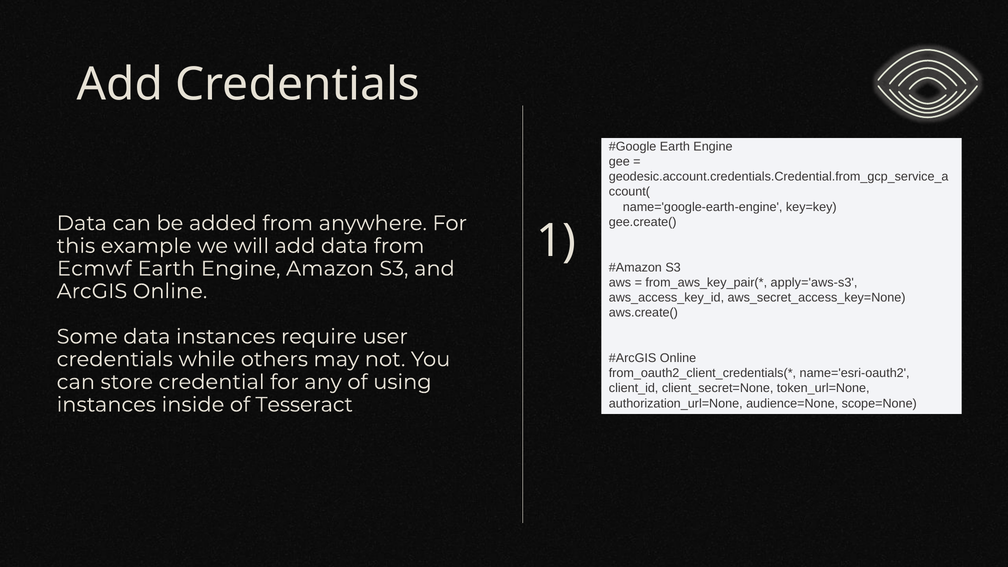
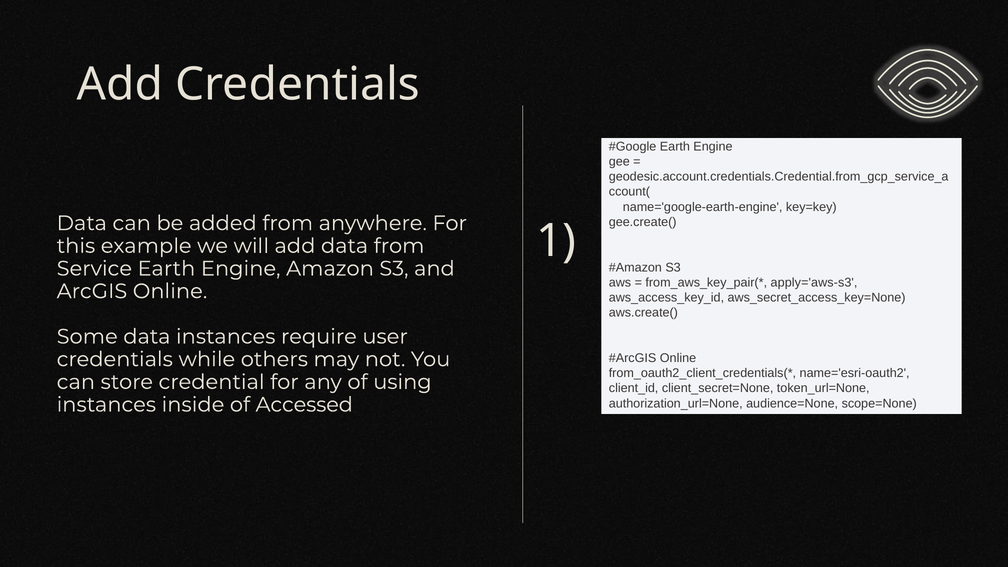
Ecmwf: Ecmwf -> Service (94, 269)
Tesseract: Tesseract -> Accessed (304, 405)
